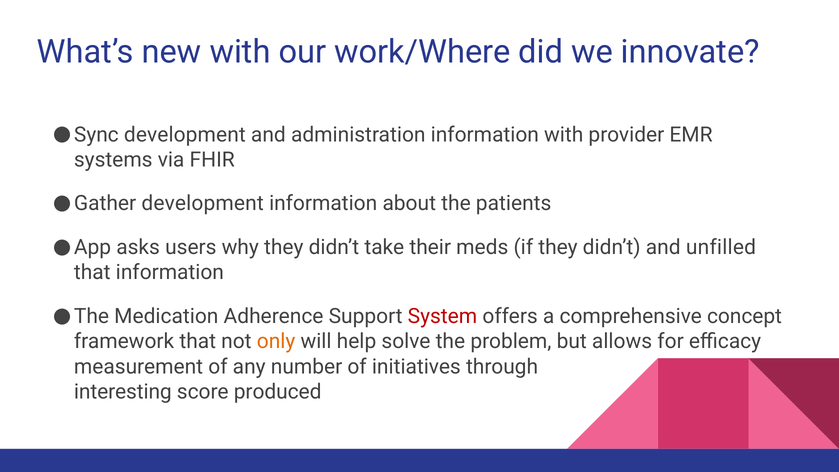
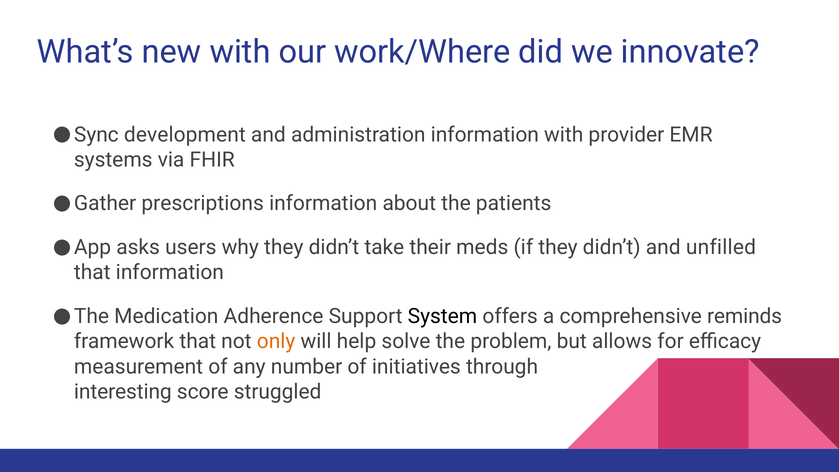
development: development -> prescriptions (203, 204)
System colour: red -> black (442, 316)
concept: concept -> reminds (745, 316)
produced: produced -> struggled (278, 392)
